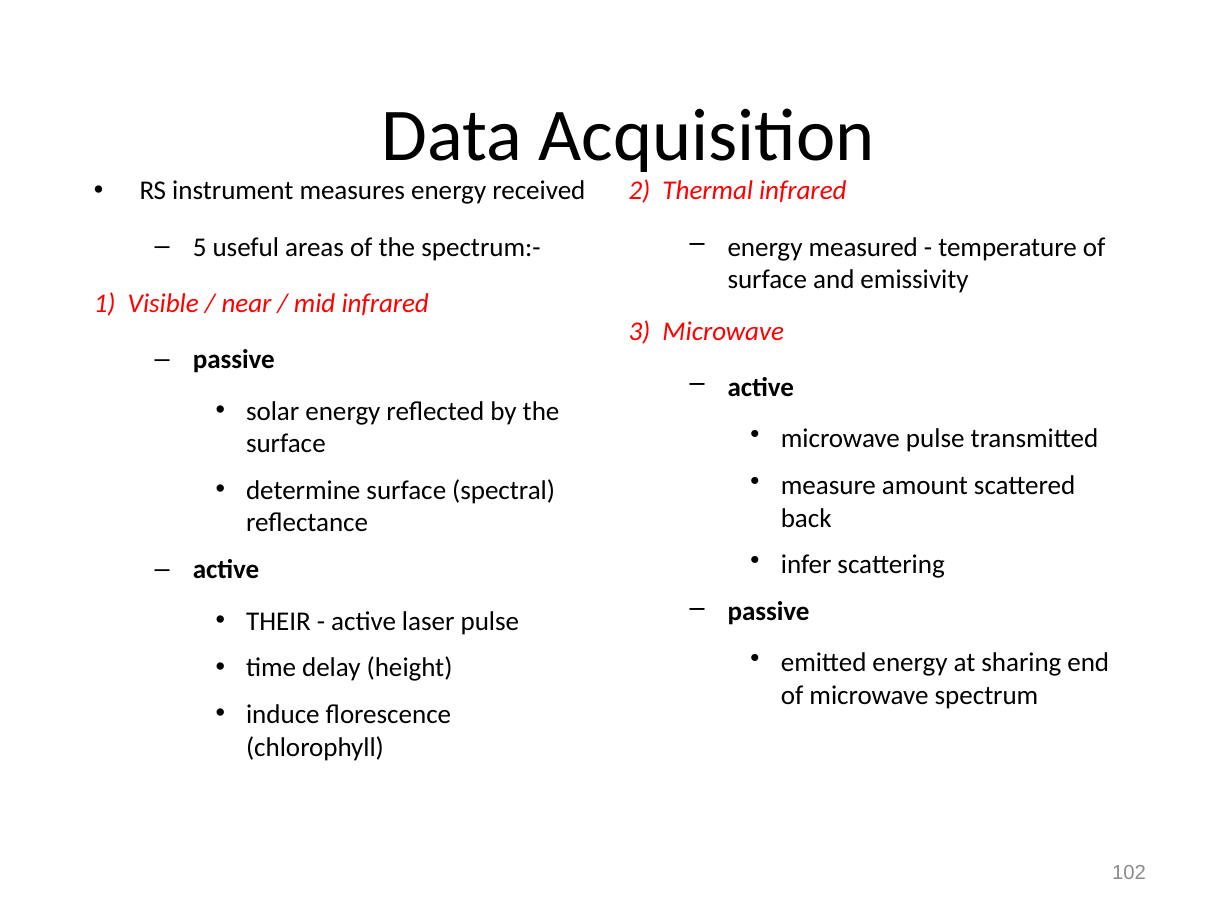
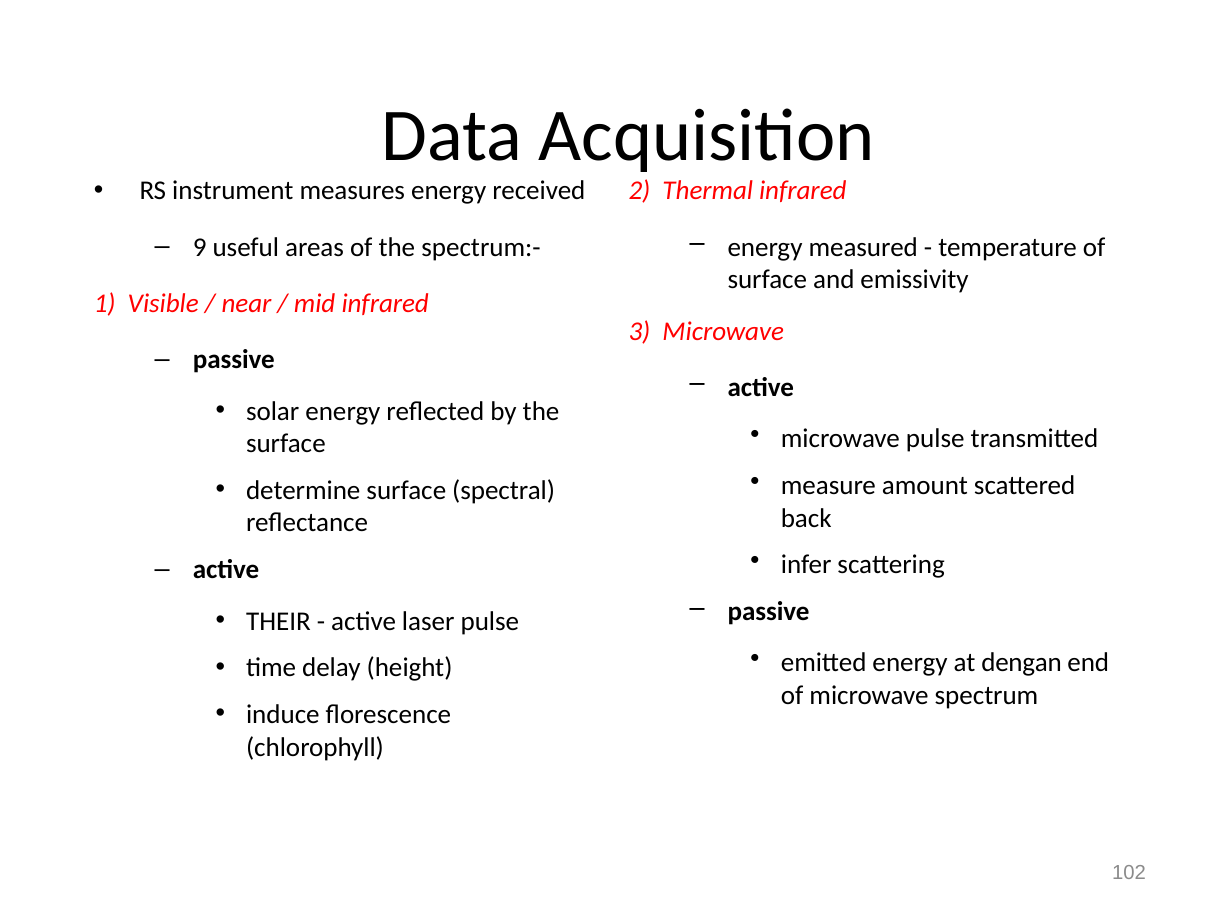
5: 5 -> 9 (200, 247)
sharing: sharing -> dengan (1022, 663)
